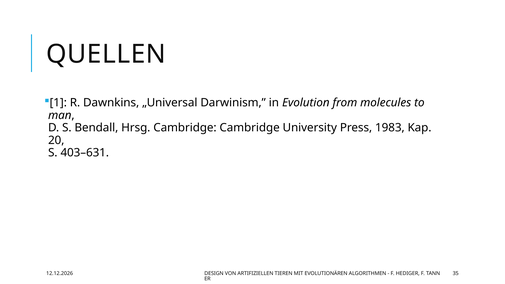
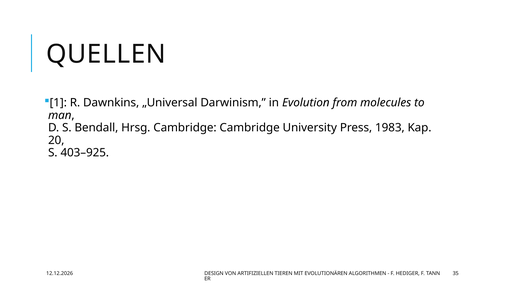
403–631: 403–631 -> 403–925 (85, 153)
